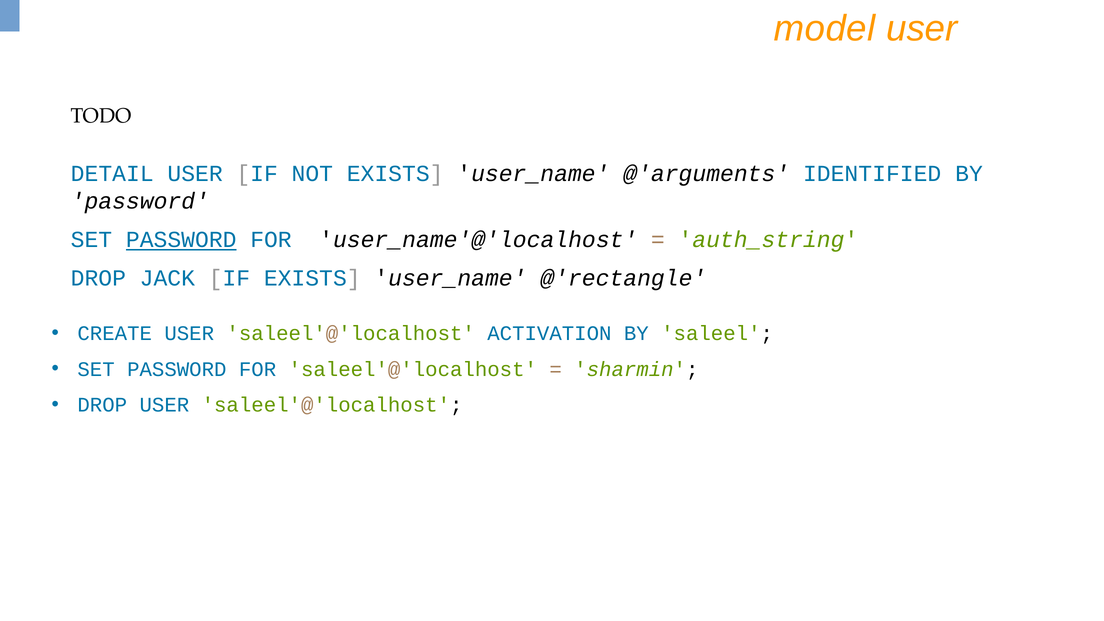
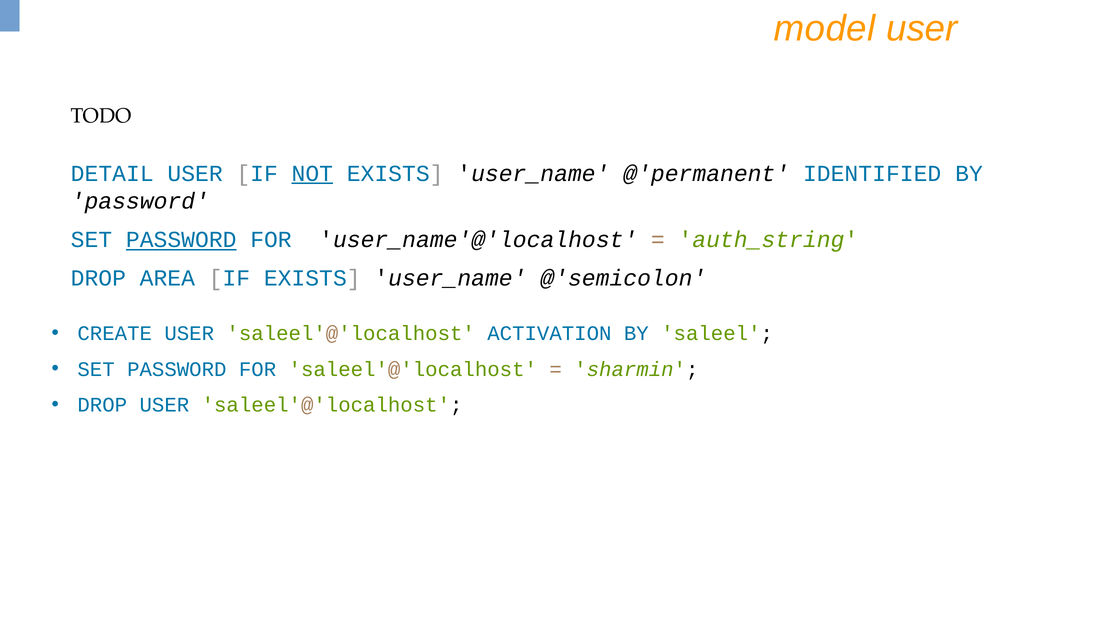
NOT underline: none -> present (312, 173)
@'arguments: @'arguments -> @'permanent (706, 173)
JACK: JACK -> AREA (167, 278)
@'rectangle: @'rectangle -> @'semicolon (623, 278)
